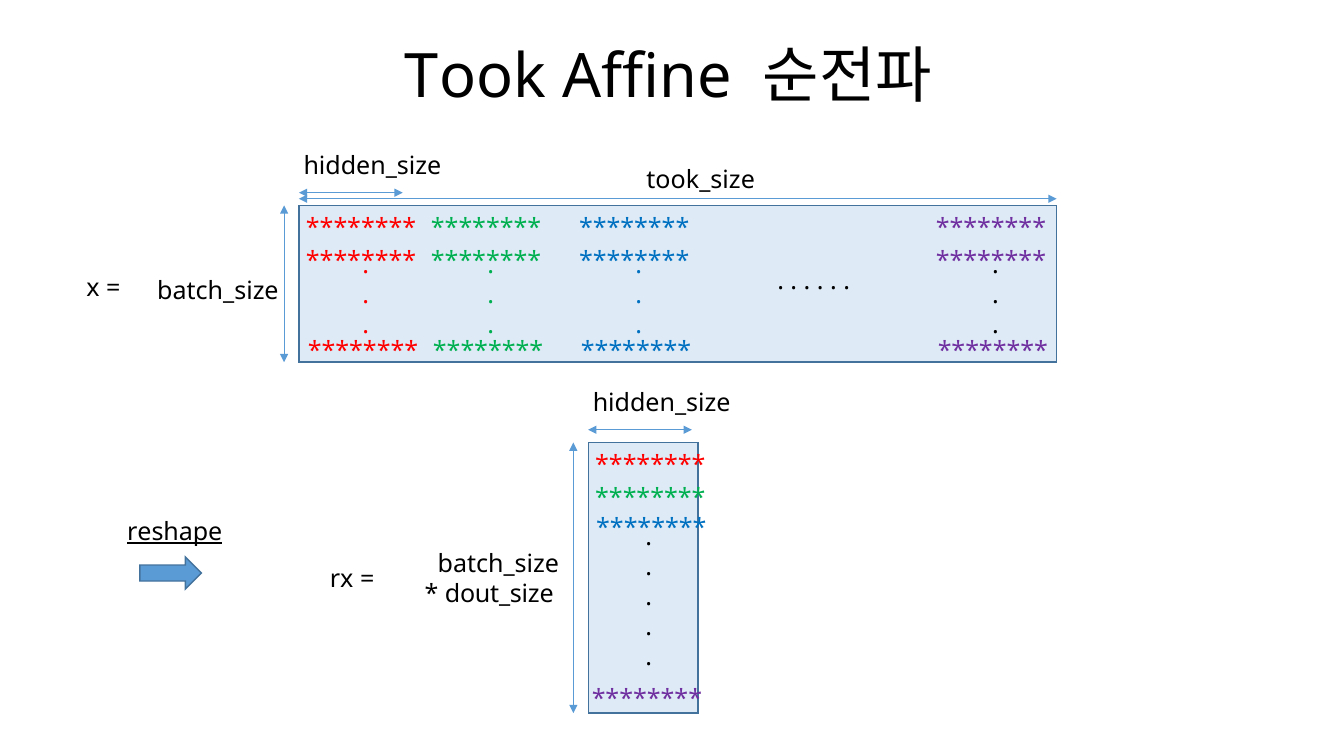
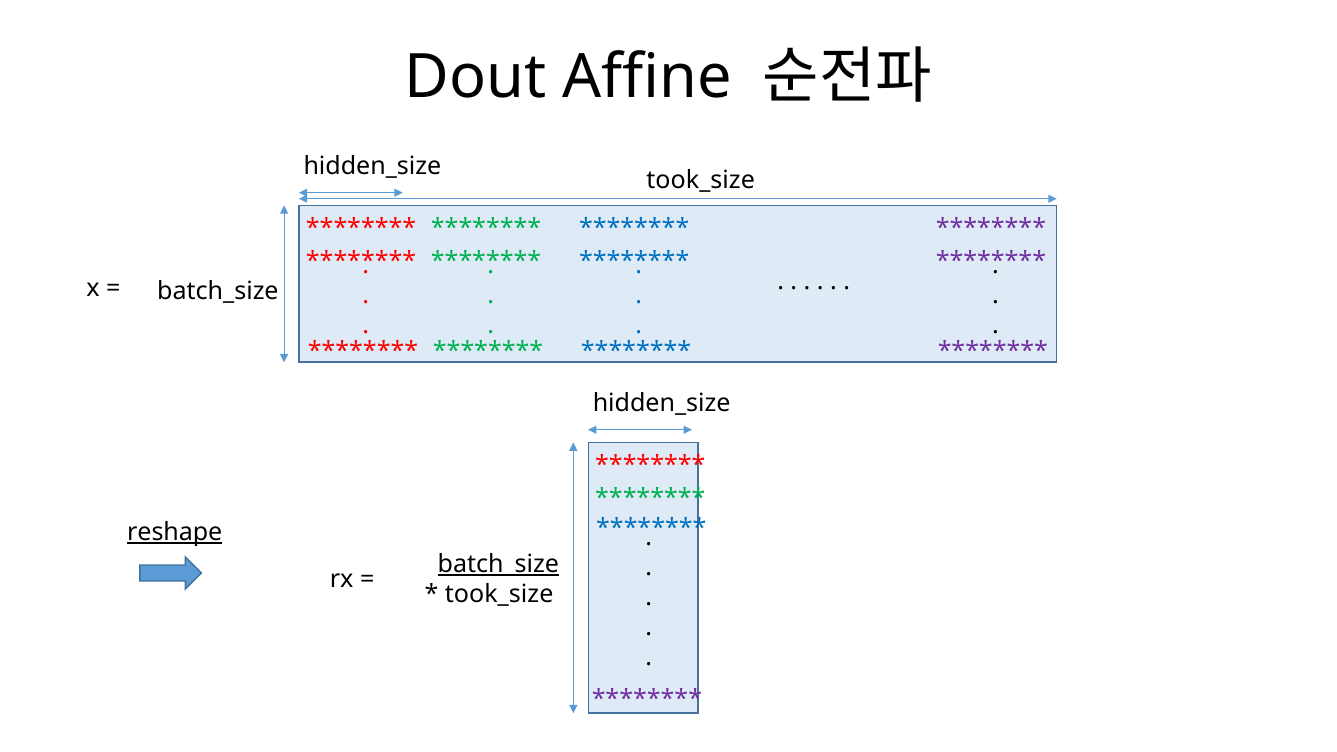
Took: Took -> Dout (476, 78)
batch_size underline: none -> present (498, 564)
dout_size: dout_size -> took_size (499, 594)
